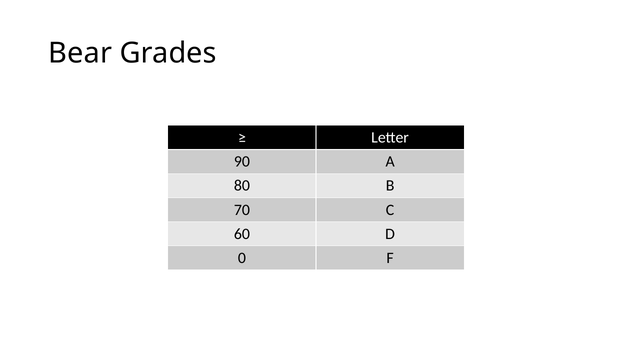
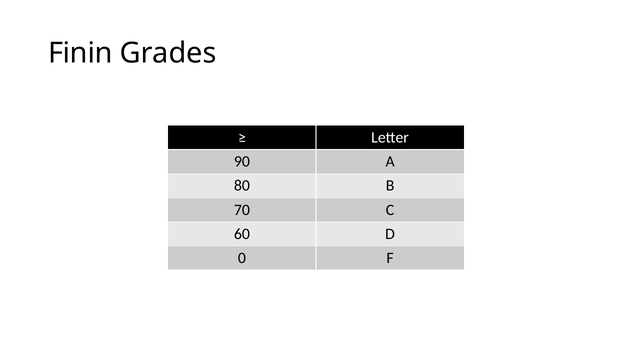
Bear: Bear -> Finin (80, 53)
